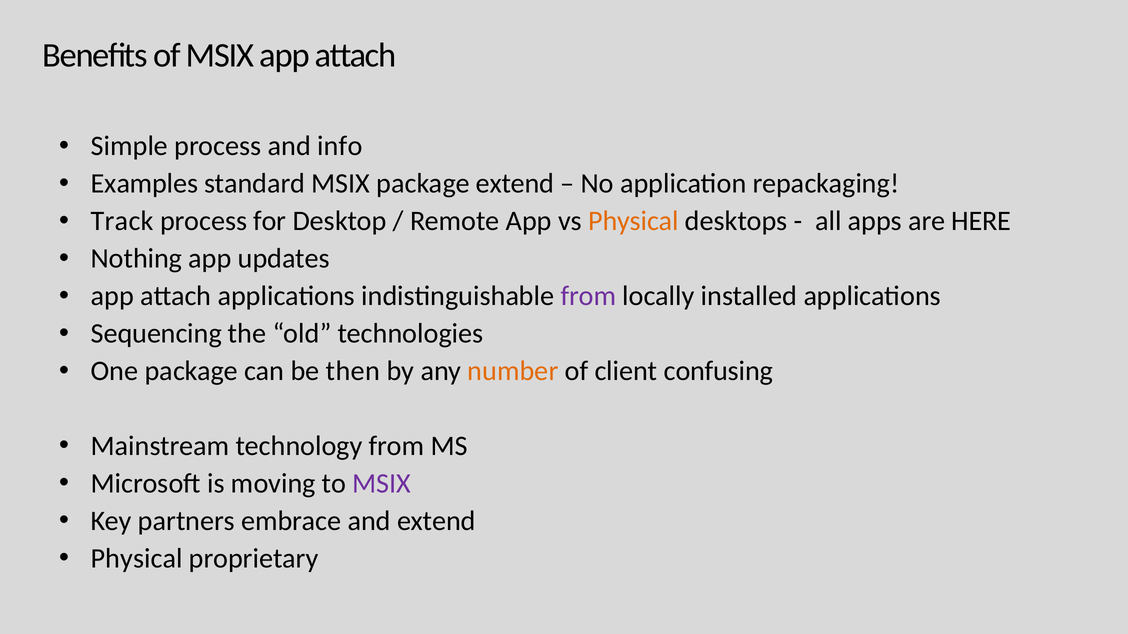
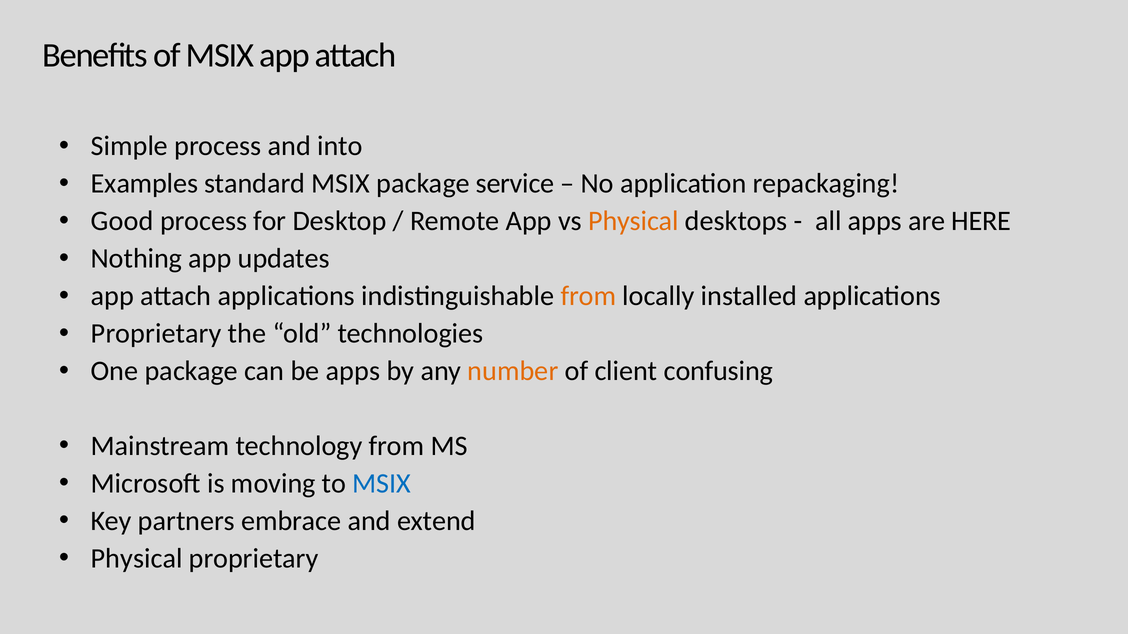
info: info -> into (340, 146)
package extend: extend -> service (515, 184)
Track: Track -> Good (122, 221)
from colour: purple -> orange (588, 296)
Sequencing: Sequencing -> Proprietary (156, 334)
be then: then -> apps (353, 371)
MSIX colour: purple -> blue (382, 484)
